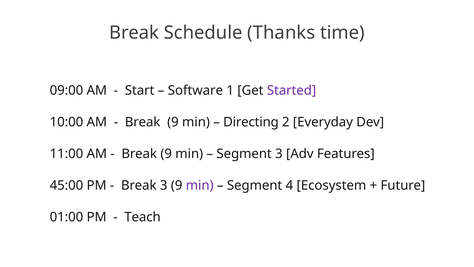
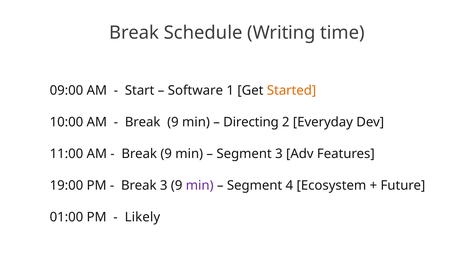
Thanks: Thanks -> Writing (281, 33)
Started colour: purple -> orange (292, 90)
45:00: 45:00 -> 19:00 (66, 185)
Teach: Teach -> Likely (142, 217)
